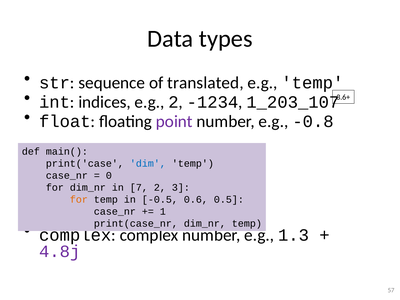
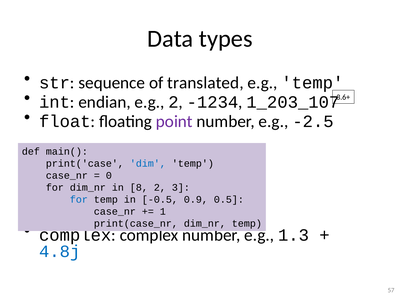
indices: indices -> endian (105, 102)
-0.8: -0.8 -> -2.5 (313, 122)
7: 7 -> 8 (139, 188)
for colour: orange -> blue (79, 200)
0.6: 0.6 -> 0.9 (196, 200)
4.8j colour: purple -> blue (60, 252)
